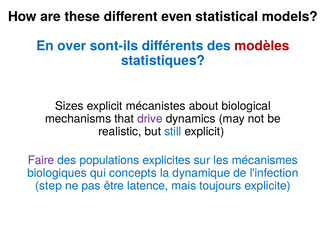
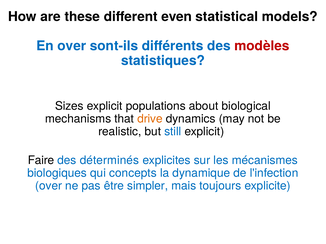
mécanistes: mécanistes -> populations (156, 106)
drive colour: purple -> orange (150, 119)
Faire colour: purple -> black (41, 161)
populations: populations -> déterminés (109, 161)
step: step -> over (49, 186)
latence: latence -> simpler (148, 186)
